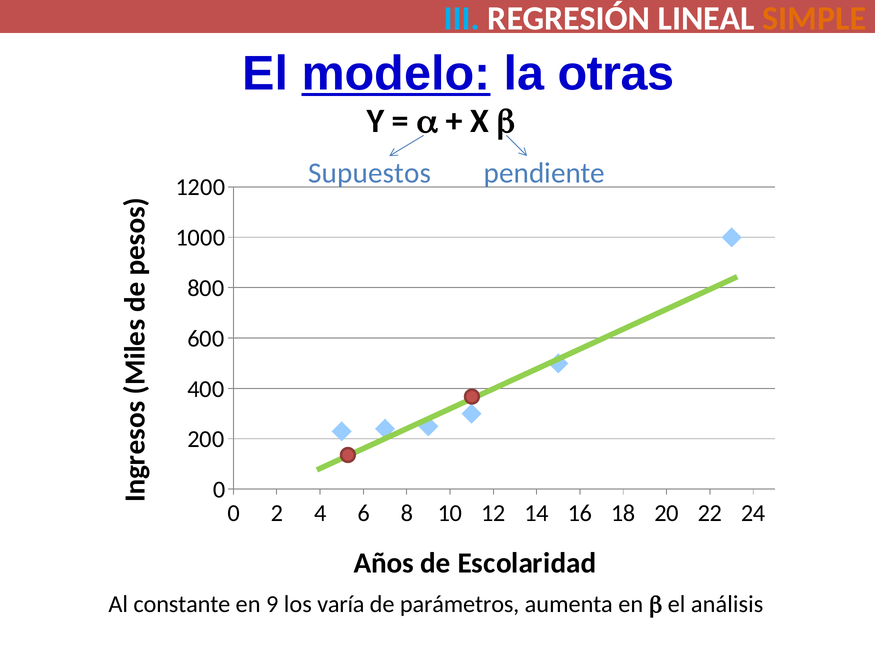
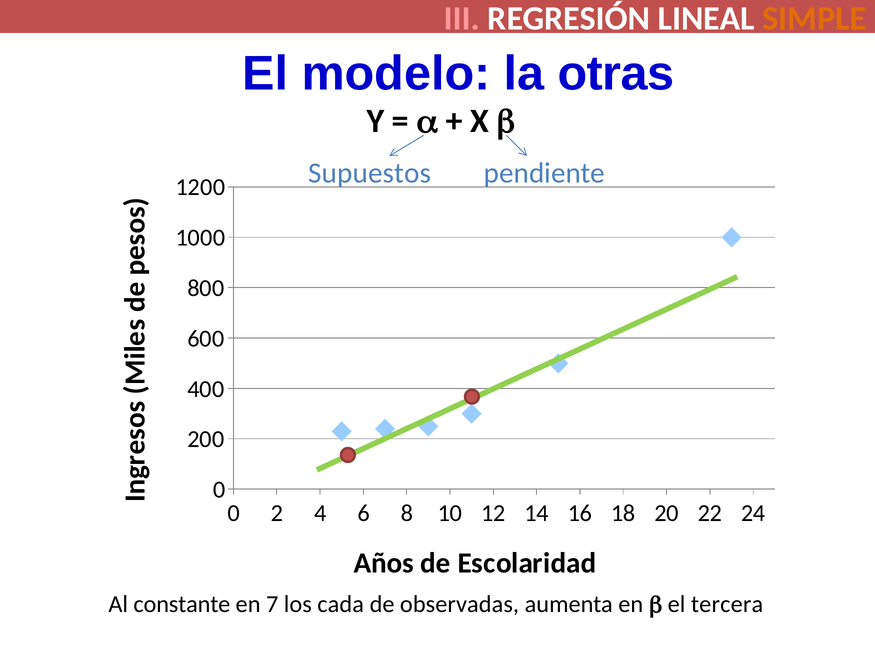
III colour: light blue -> pink (462, 18)
modelo underline: present -> none (396, 74)
9: 9 -> 7 (272, 604)
varía: varía -> cada (341, 604)
parámetros: parámetros -> observadas (460, 604)
análisis: análisis -> tercera (727, 604)
